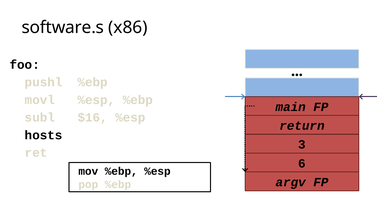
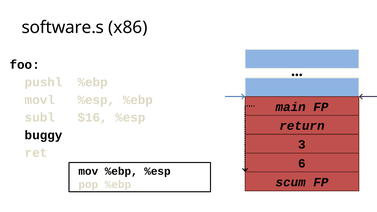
hosts: hosts -> buggy (44, 135)
argv: argv -> scum (291, 182)
